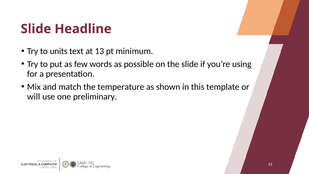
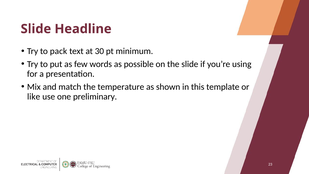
units: units -> pack (59, 51)
13: 13 -> 30 (99, 51)
will: will -> like (34, 96)
